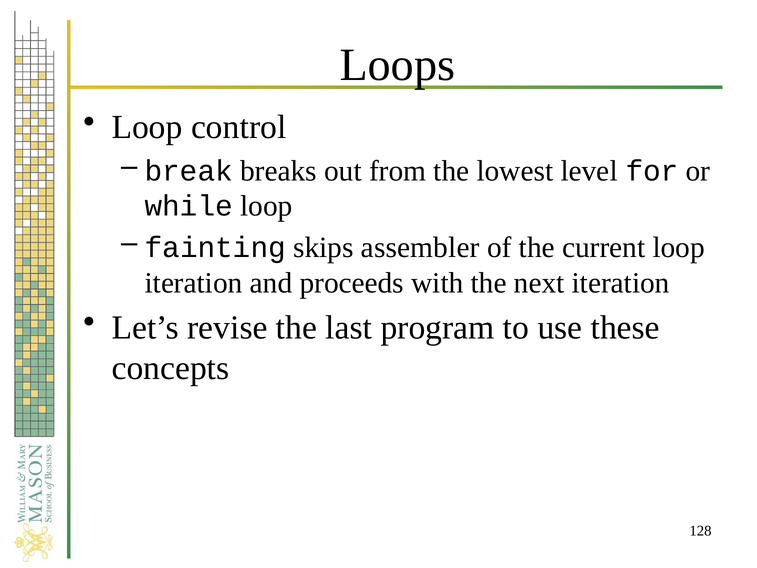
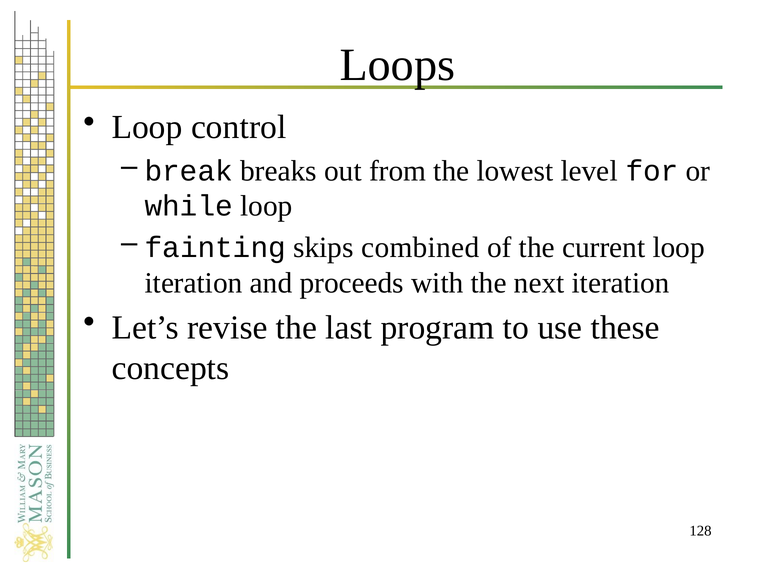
assembler: assembler -> combined (420, 247)
